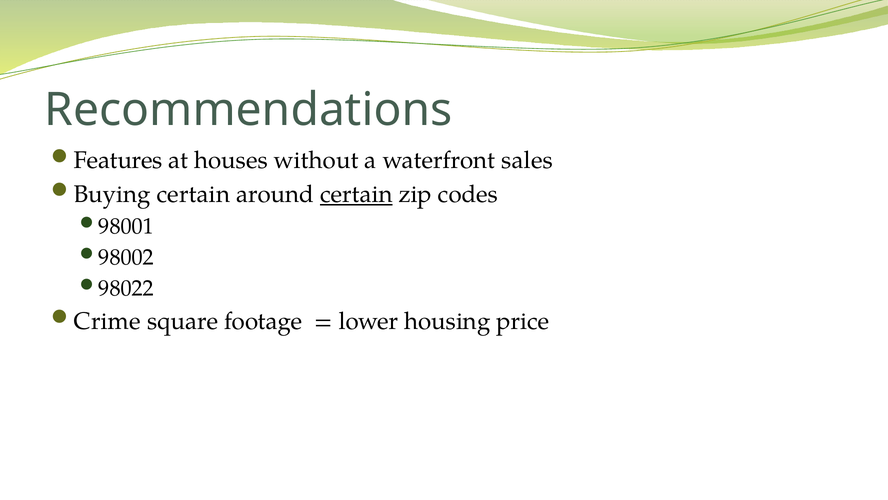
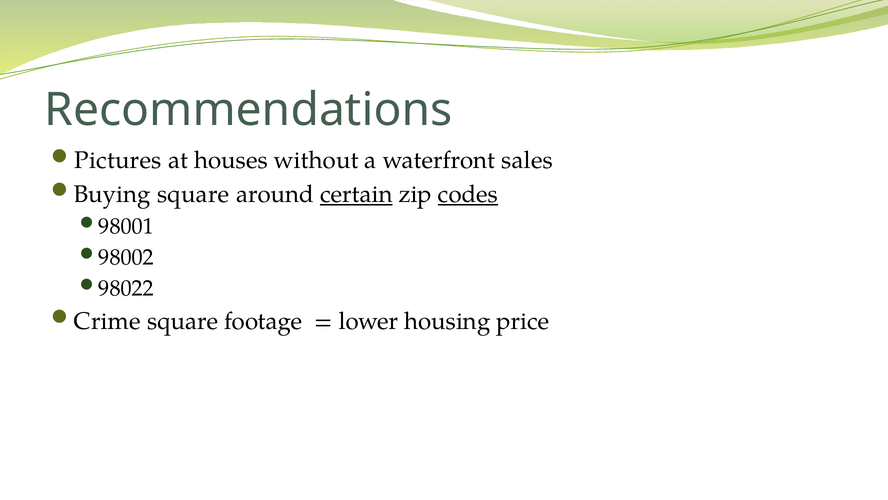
Features: Features -> Pictures (118, 160)
Buying certain: certain -> square (193, 194)
codes underline: none -> present (468, 194)
